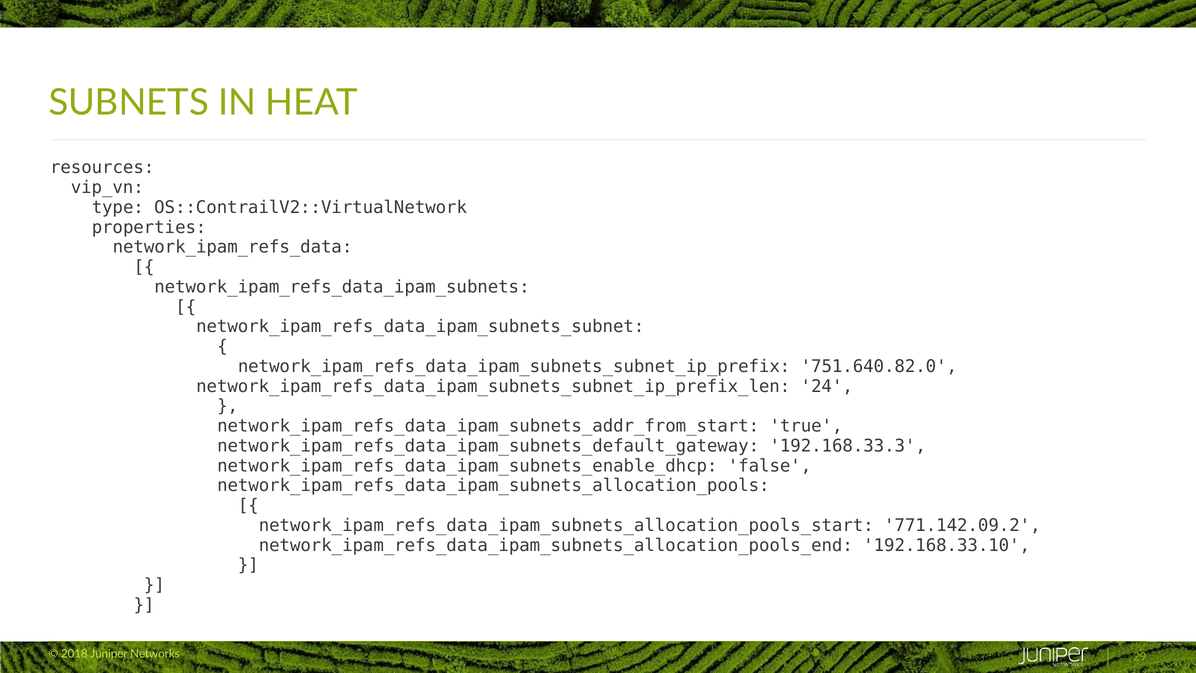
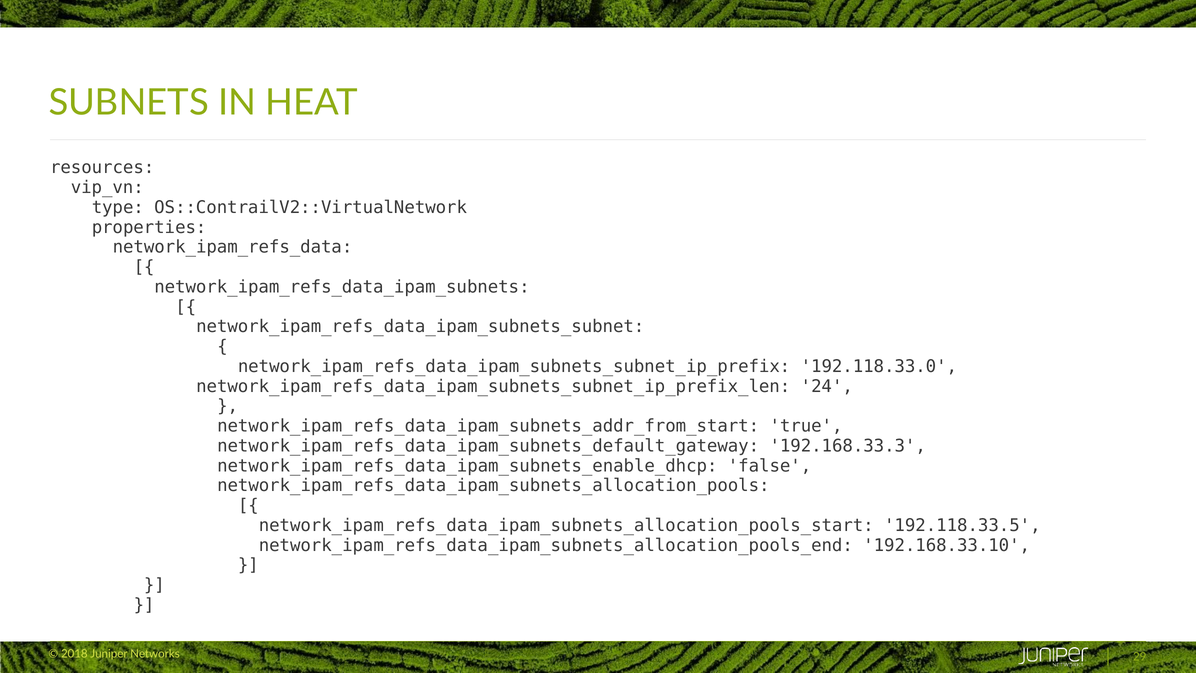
751.640.82.0: 751.640.82.0 -> 192.118.33.0 (879, 366)
771.142.09.2: 771.142.09.2 -> 192.118.33.5 (962, 525)
